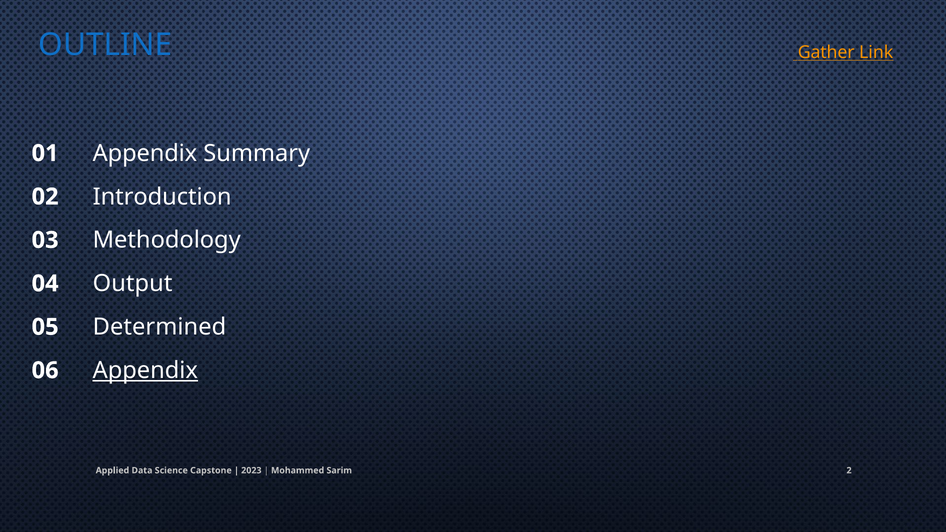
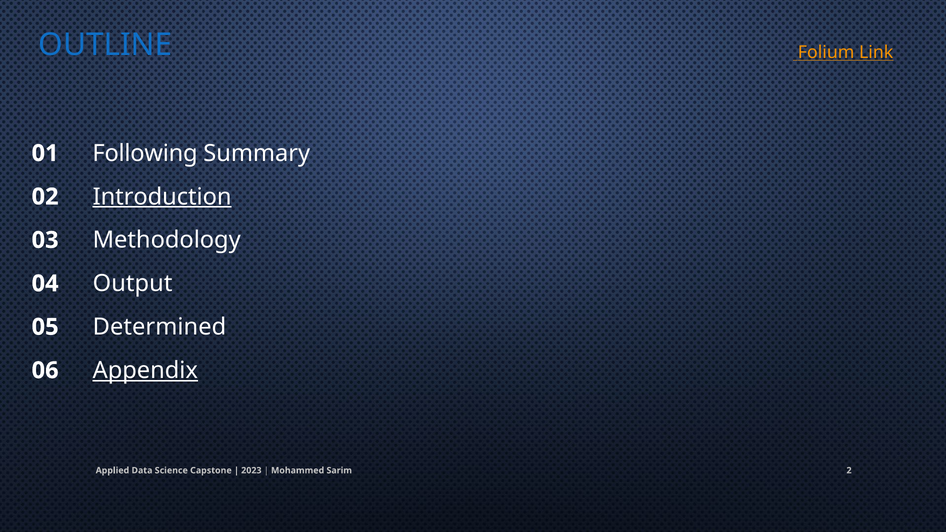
Gather: Gather -> Folium (826, 52)
Appendix: Appendix -> Following (145, 153)
Introduction underline: none -> present (162, 197)
